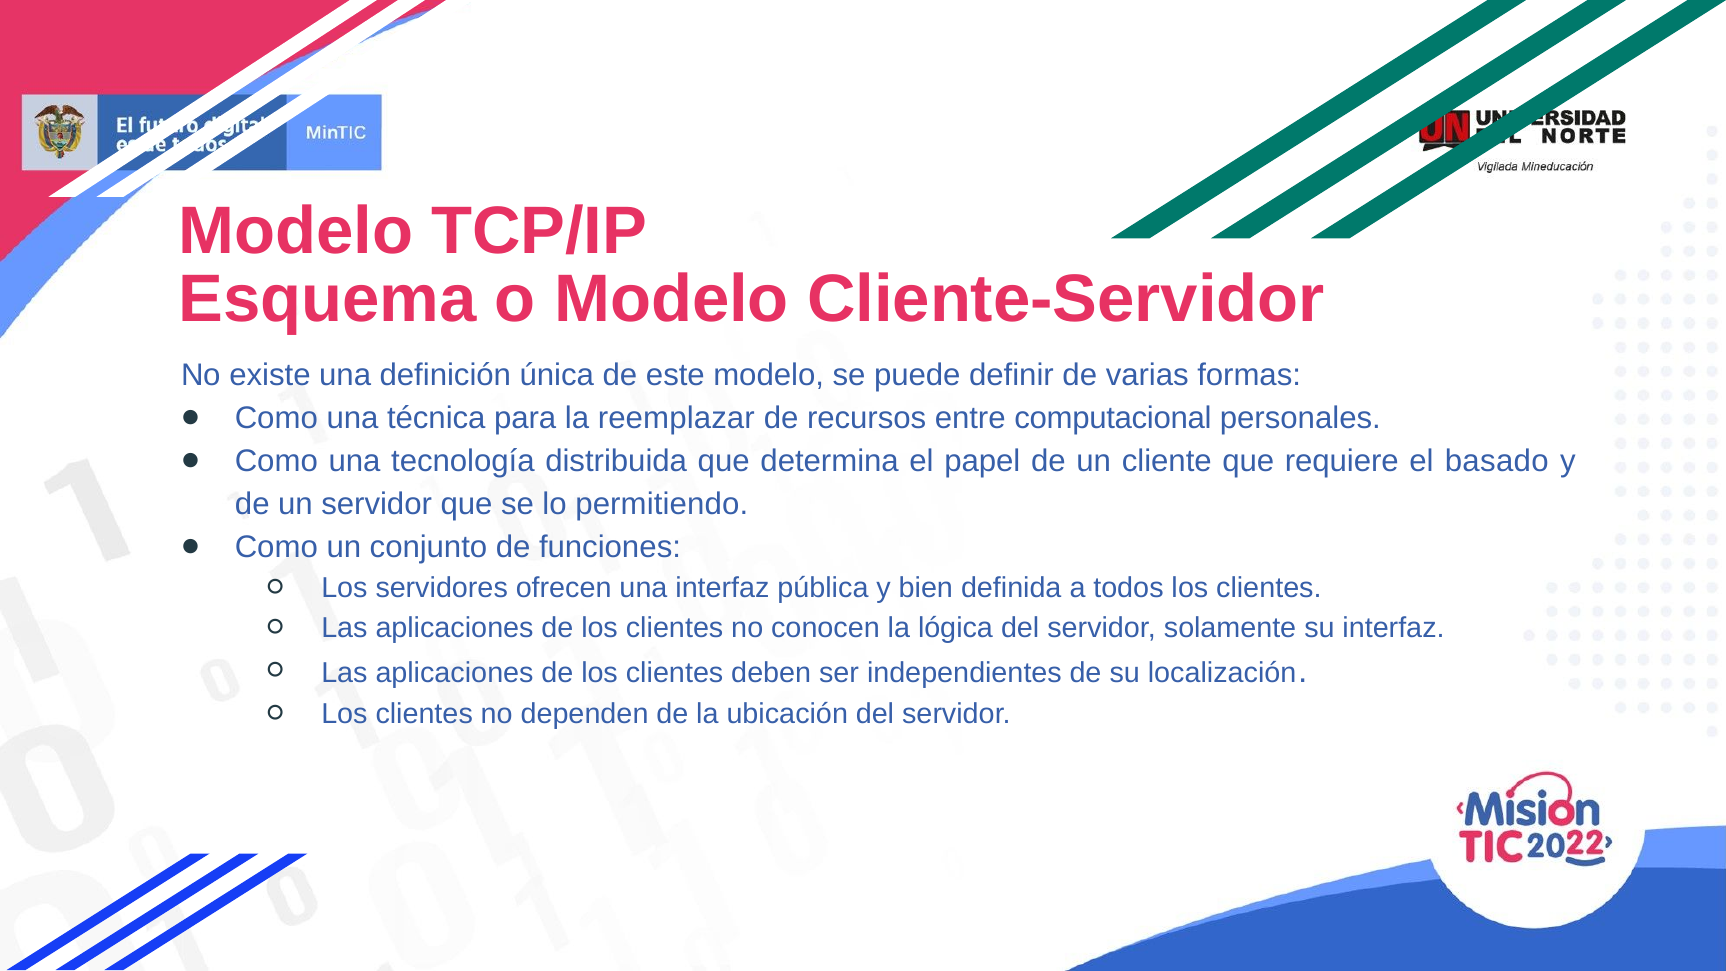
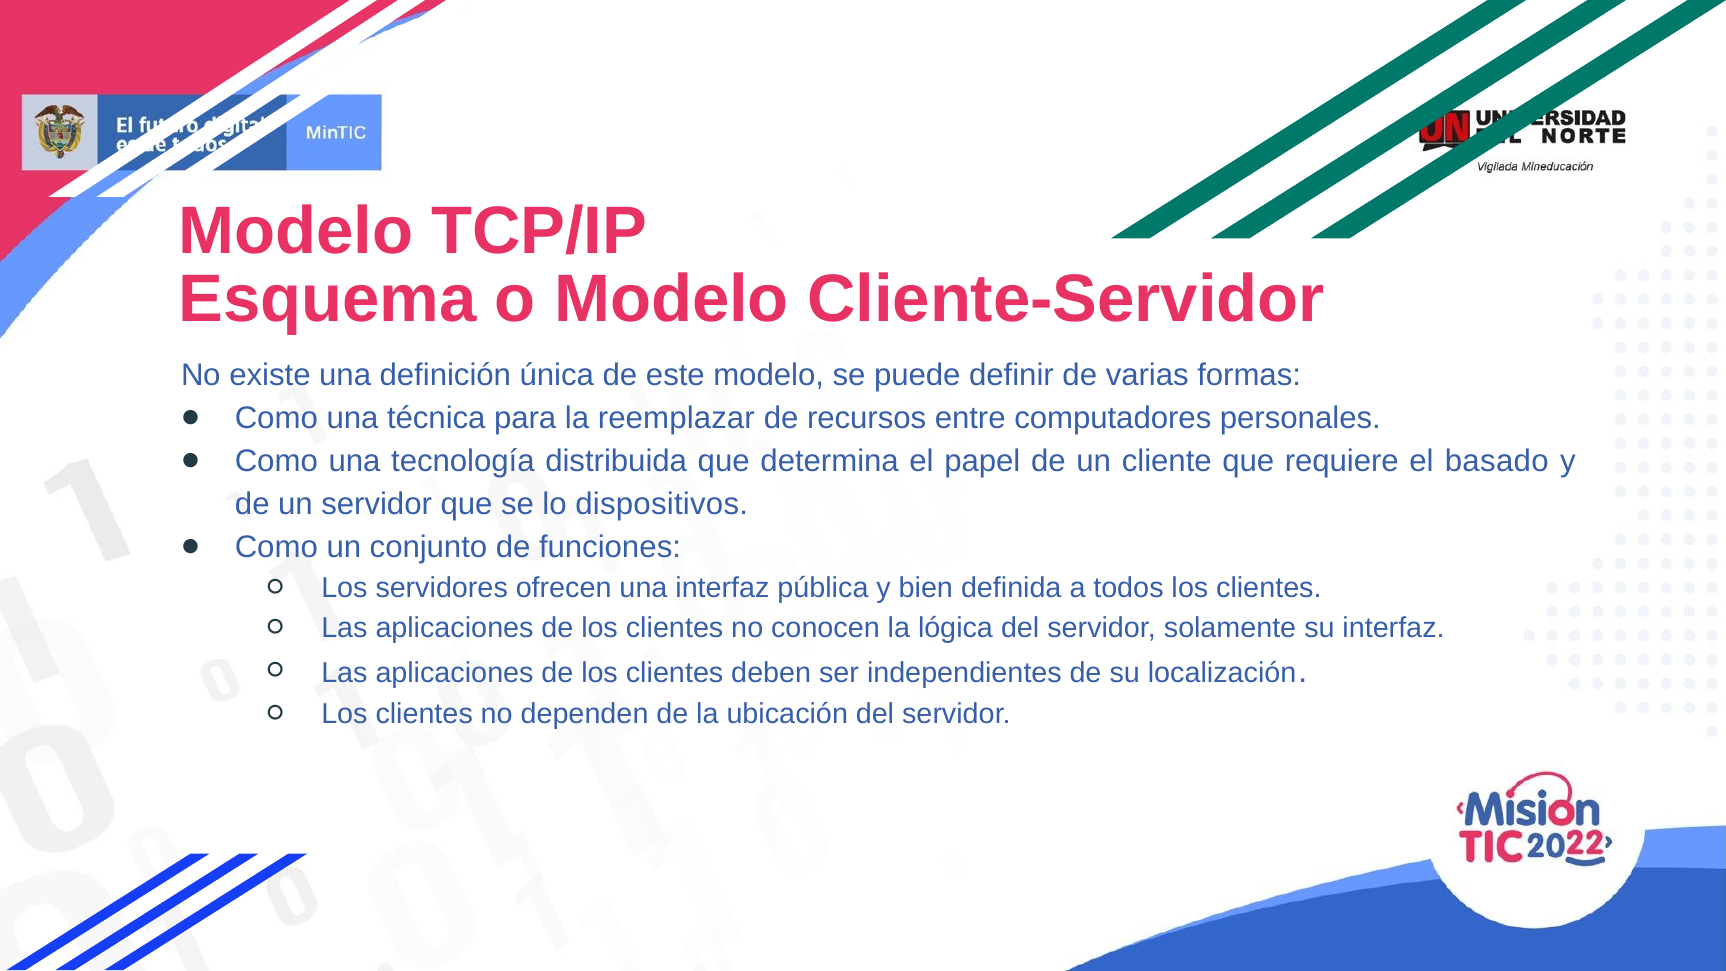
computacional: computacional -> computadores (1113, 418)
permitiendo: permitiendo -> dispositivos (662, 504)
